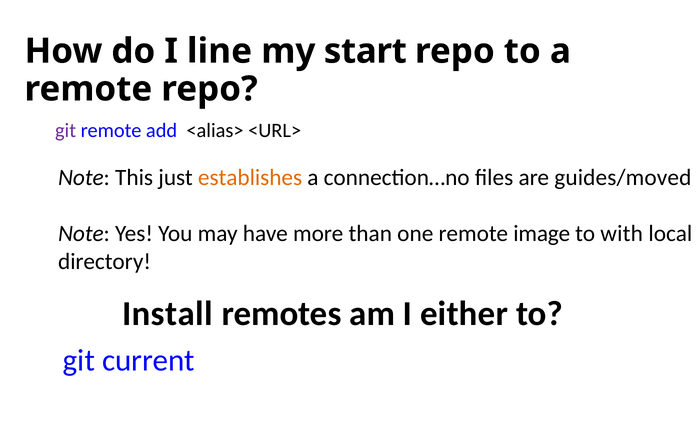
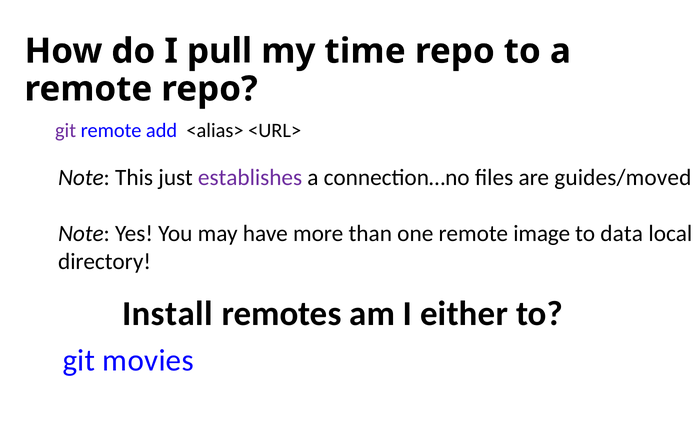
line: line -> pull (220, 51)
start: start -> time (365, 51)
establishes colour: orange -> purple (250, 177)
with: with -> data (622, 233)
current: current -> movies (148, 360)
